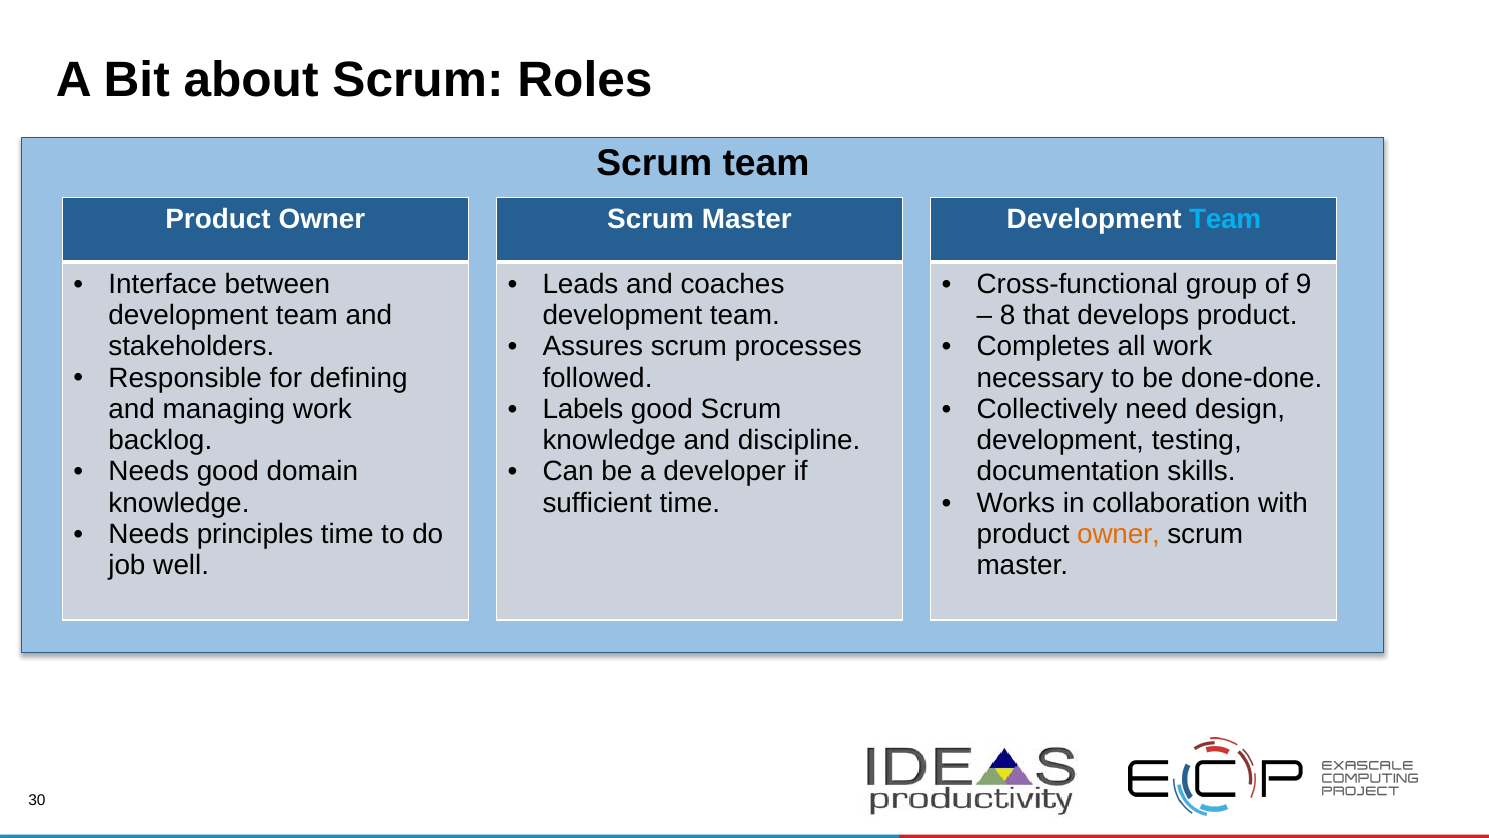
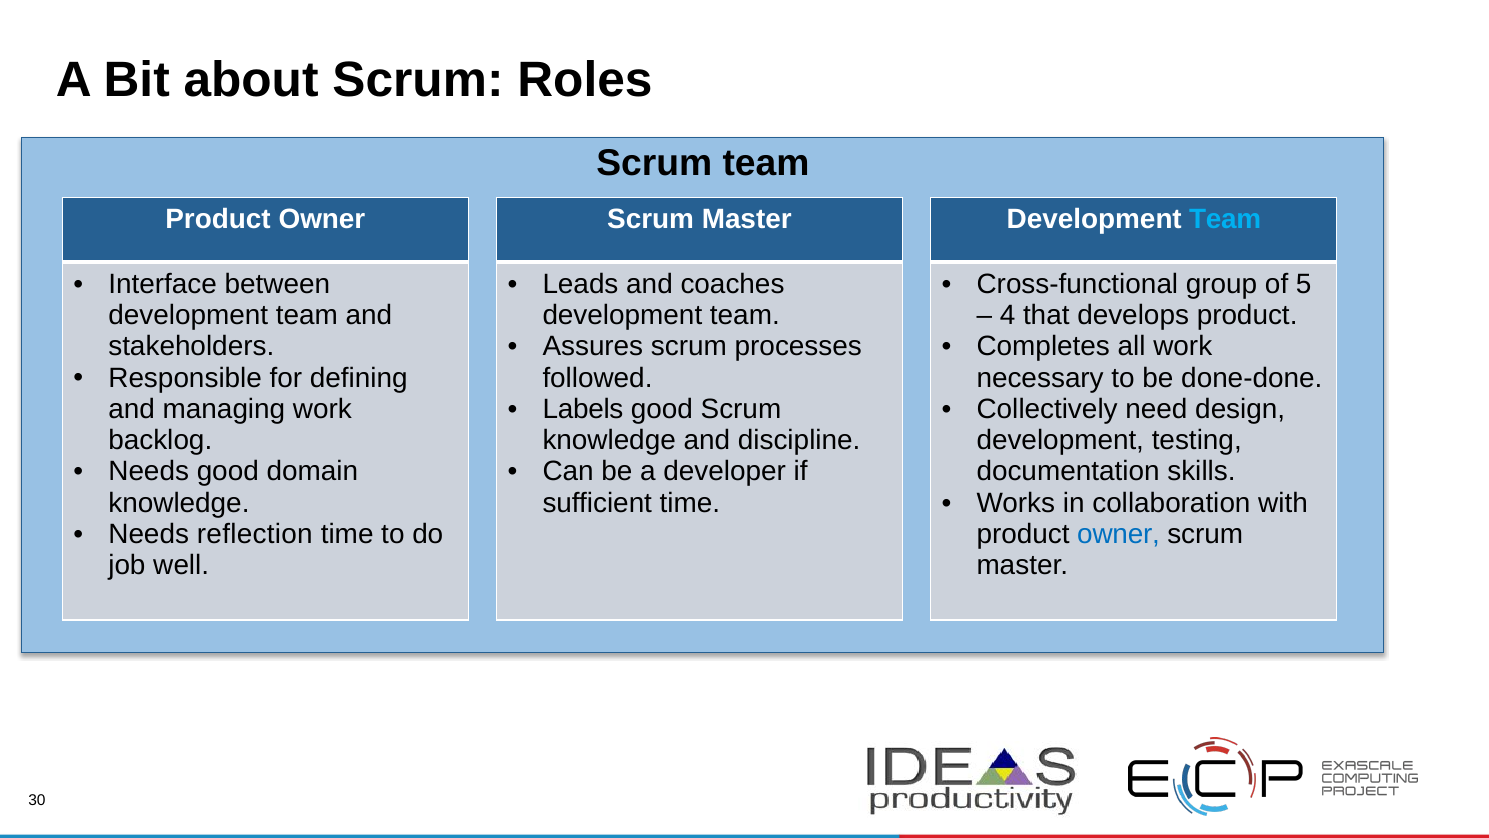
9: 9 -> 5 (1304, 284)
8: 8 -> 4 (1008, 315)
principles: principles -> reflection (255, 534)
owner colour: orange -> blue (1119, 534)
